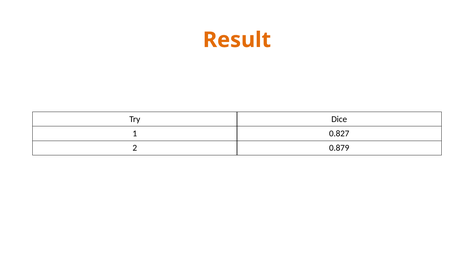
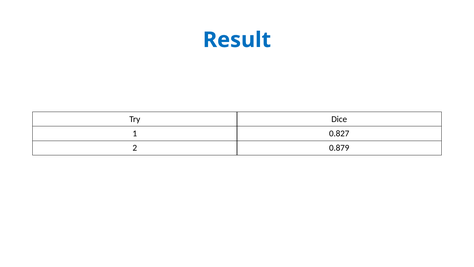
Result colour: orange -> blue (237, 40)
